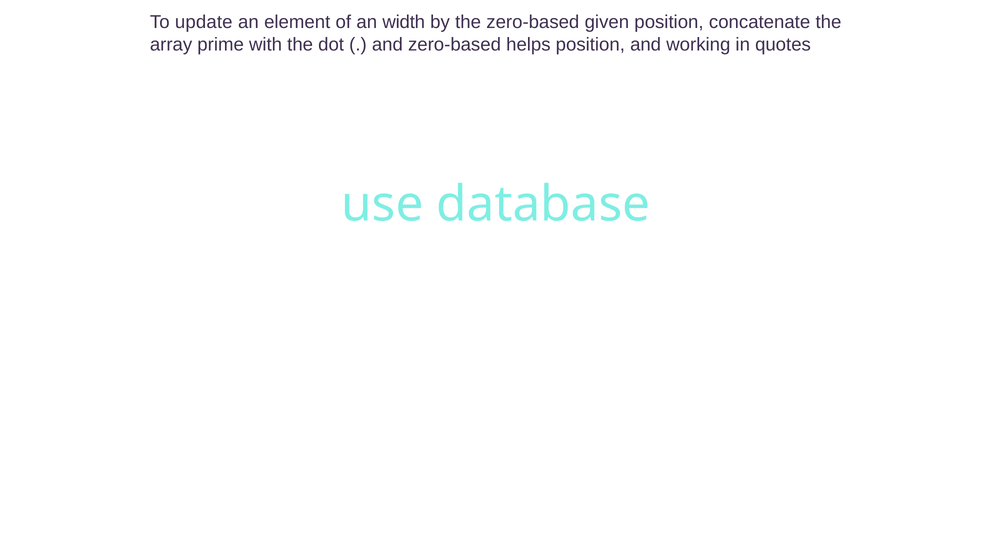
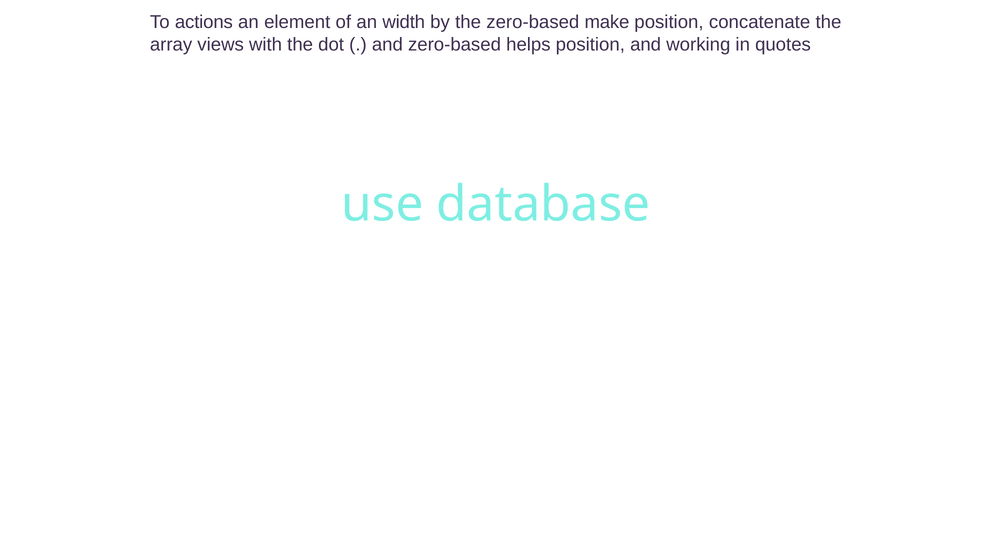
update: update -> actions (204, 22)
given: given -> make (607, 22)
prime: prime -> views (221, 45)
